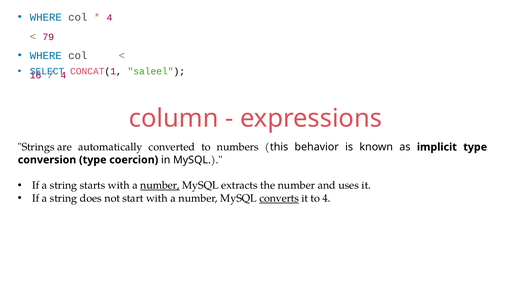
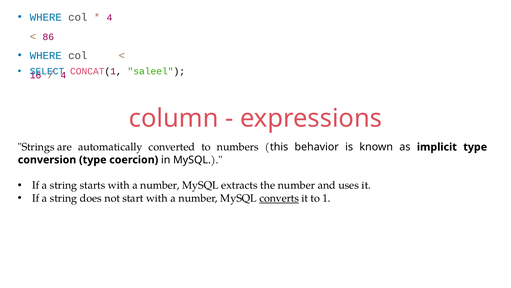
79: 79 -> 86 (48, 37)
number underline: present -> none (160, 185)
to 4: 4 -> 1 (327, 198)
